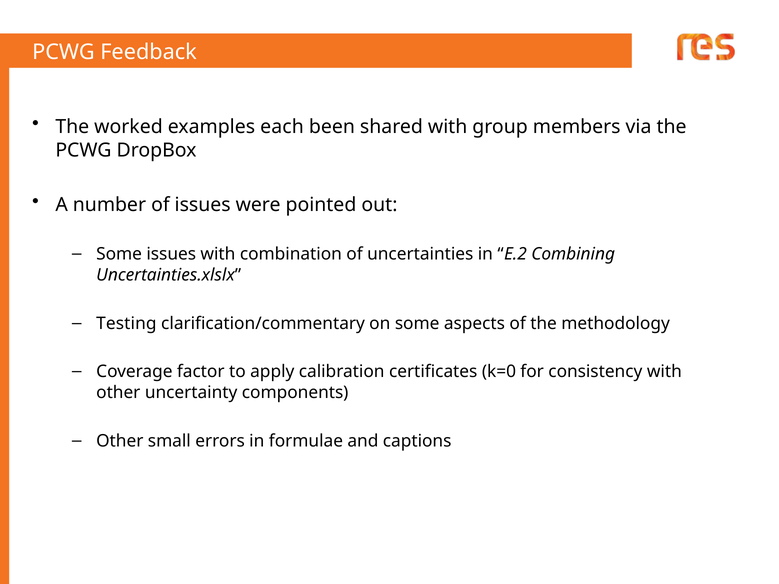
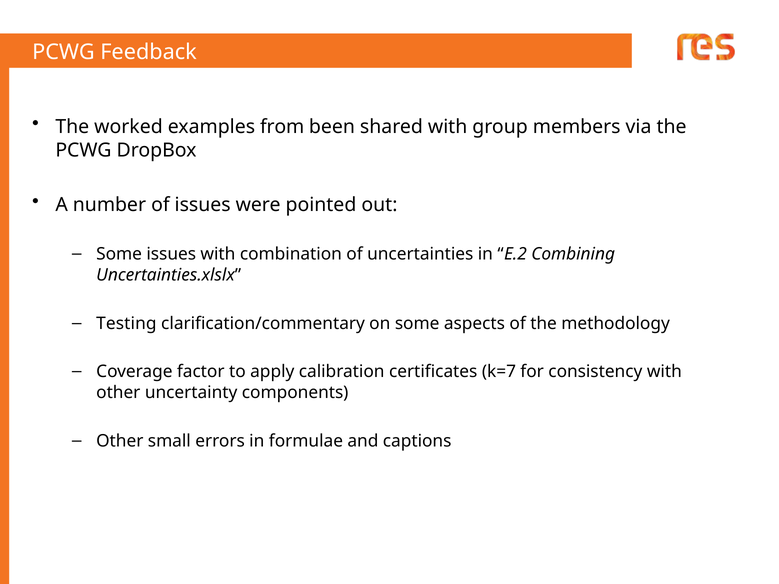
each: each -> from (282, 127)
k=0: k=0 -> k=7 (499, 372)
